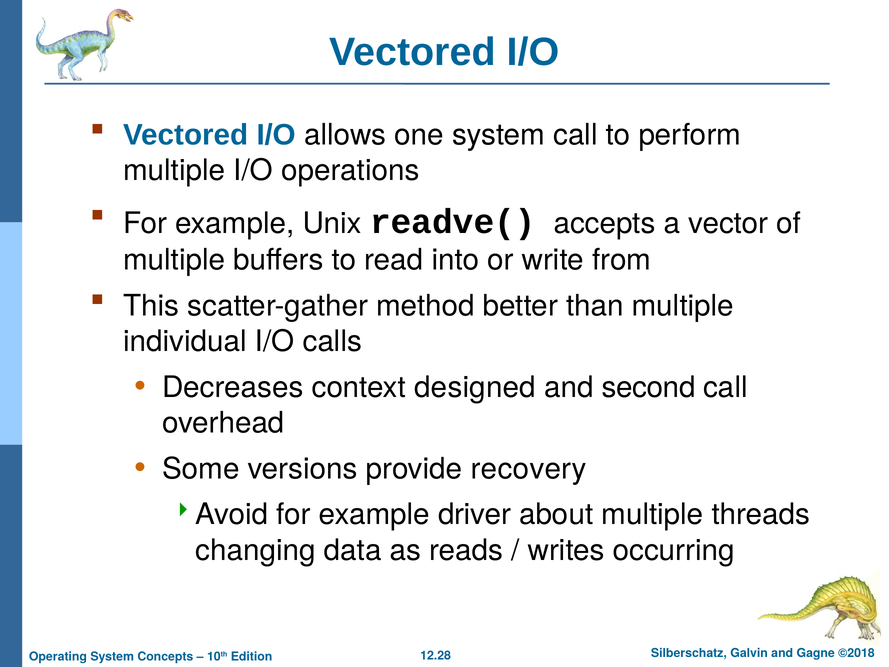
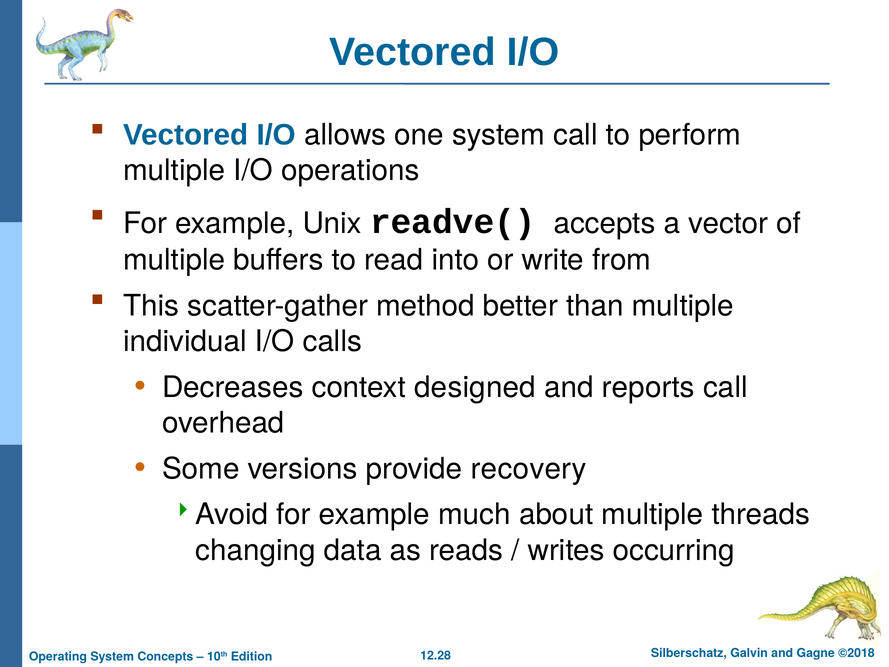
second: second -> reports (648, 387)
driver: driver -> much (474, 515)
